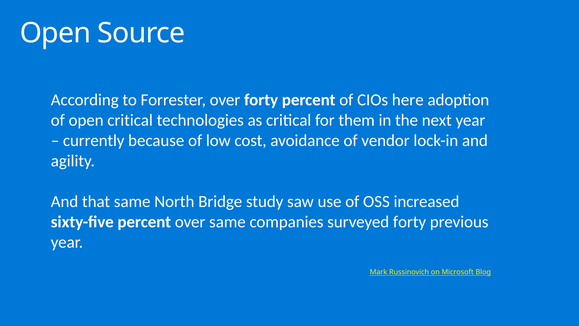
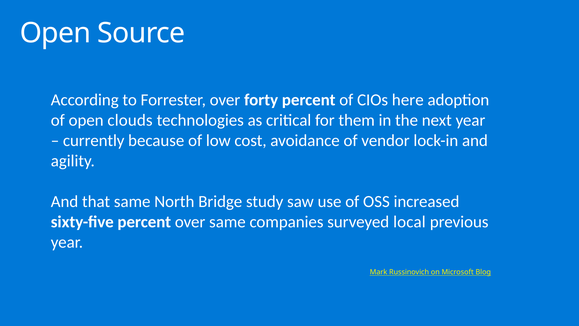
open critical: critical -> clouds (130, 120)
surveyed forty: forty -> local (409, 222)
